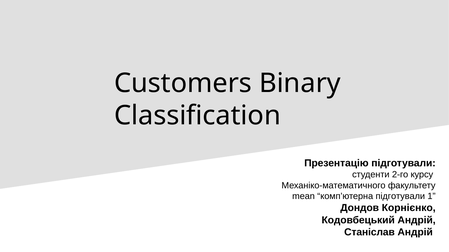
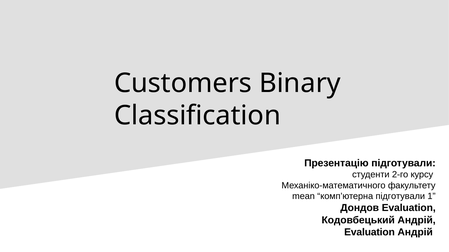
Дондов Корнієнко: Корнієнко -> Evaluation (409, 208)
Станіслав: Станіслав -> Evaluation (370, 233)
